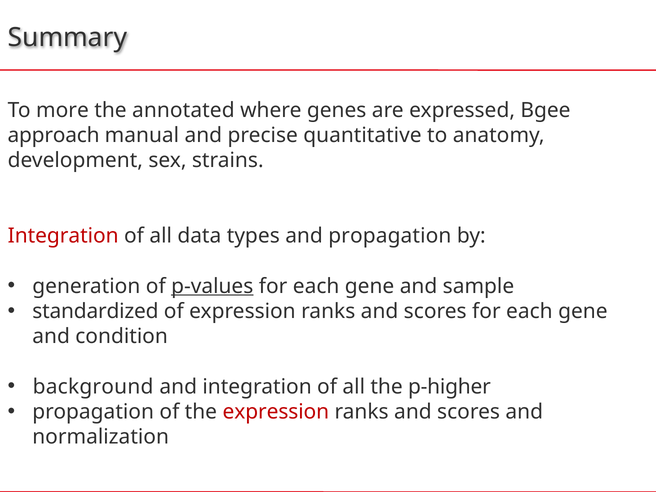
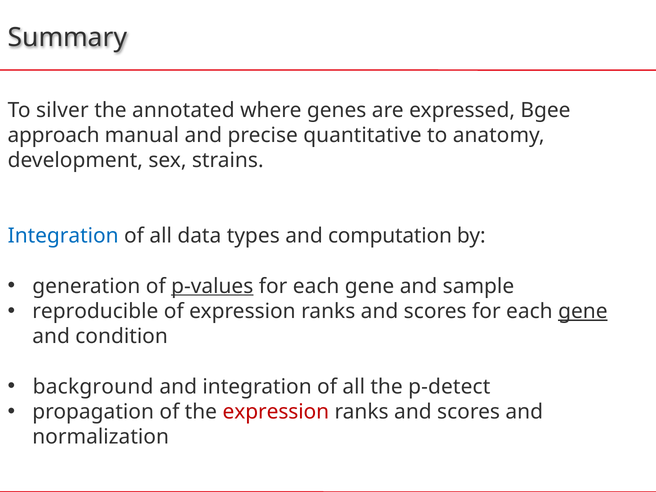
more: more -> silver (62, 110)
Integration colour: red -> blue (63, 236)
and propagation: propagation -> computation (390, 236)
standardized: standardized -> reproducible (95, 311)
gene underline: none -> present (583, 311)
p-higher: p-higher -> p-detect (449, 387)
